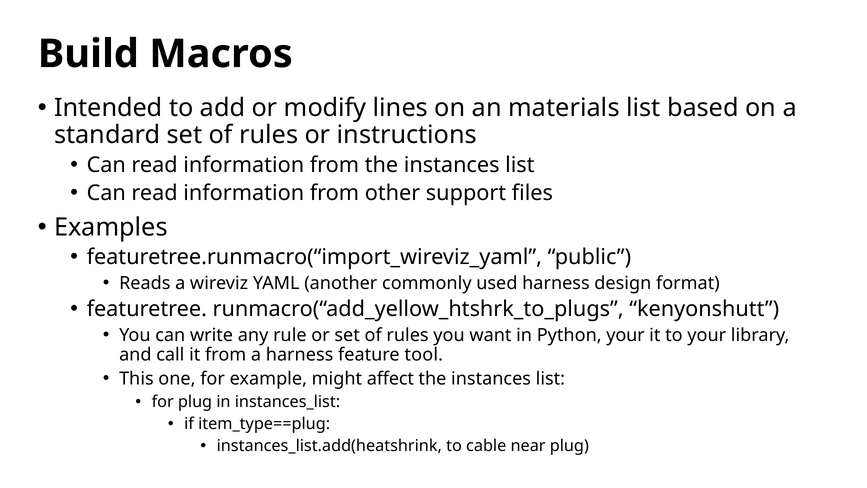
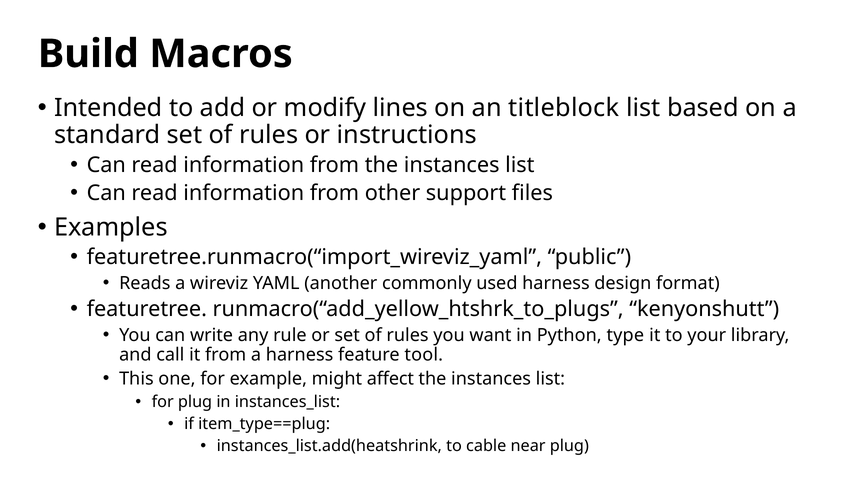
materials: materials -> titleblock (564, 108)
Python your: your -> type (625, 335)
